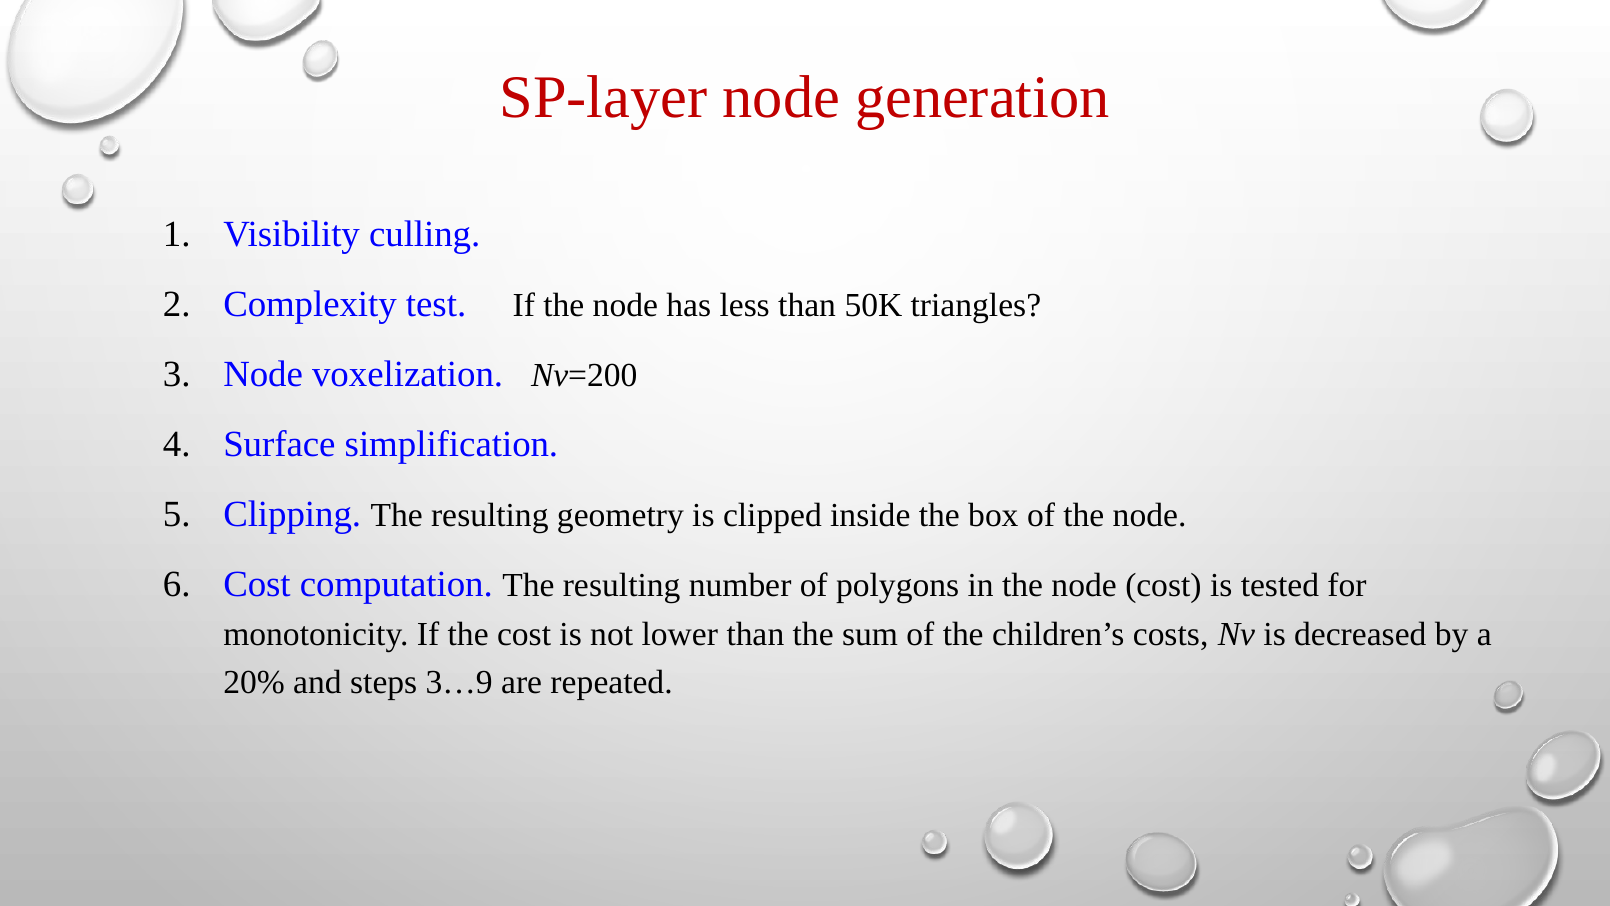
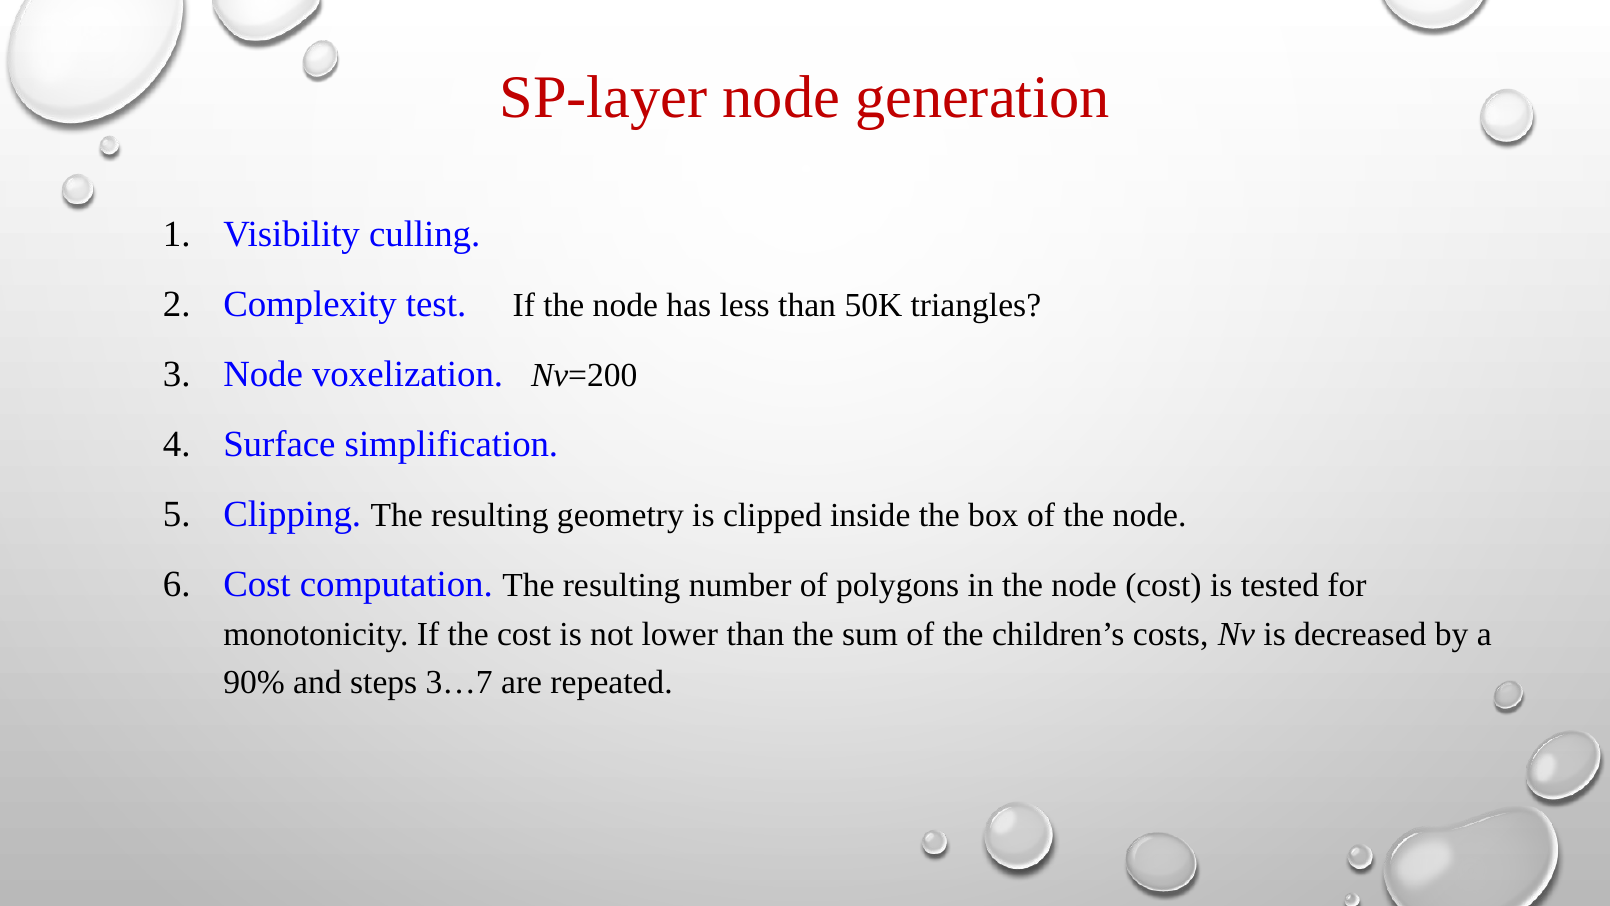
20%: 20% -> 90% (254, 682)
3…9: 3…9 -> 3…7 (459, 682)
